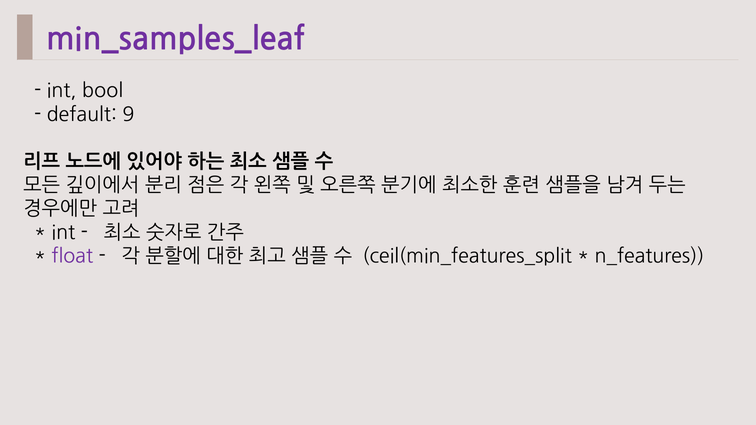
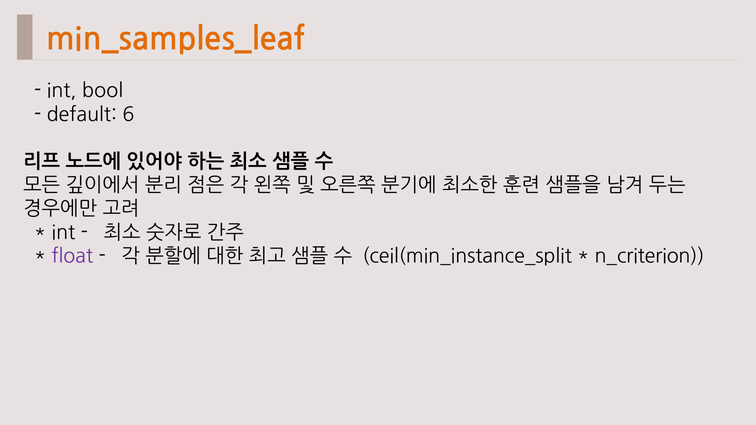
min_samples_leaf colour: purple -> orange (176, 40)
9: 9 -> 6 (128, 115)
ceil(min_features_split: ceil(min_features_split -> ceil(min_instance_split (467, 256)
n_features: n_features -> n_criterion (649, 256)
